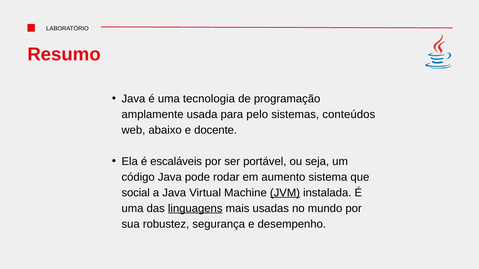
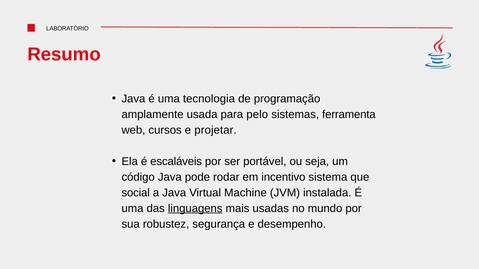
conteúdos: conteúdos -> ferramenta (349, 114)
abaixo: abaixo -> cursos (165, 130)
docente: docente -> projetar (216, 130)
aumento: aumento -> incentivo (283, 177)
JVM underline: present -> none (285, 193)
